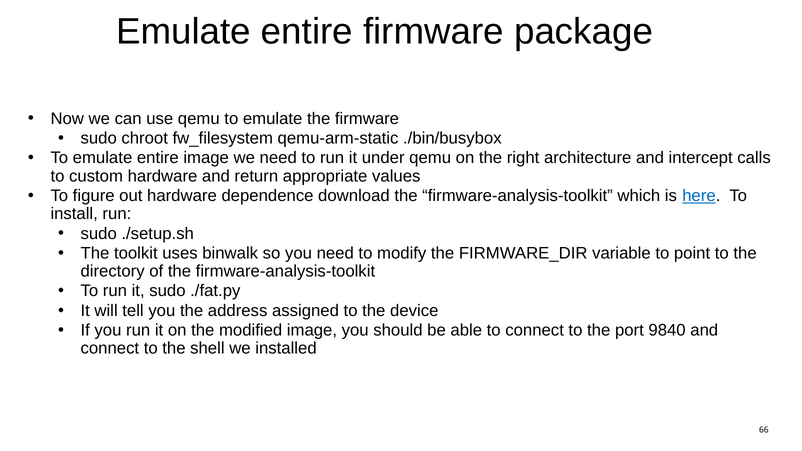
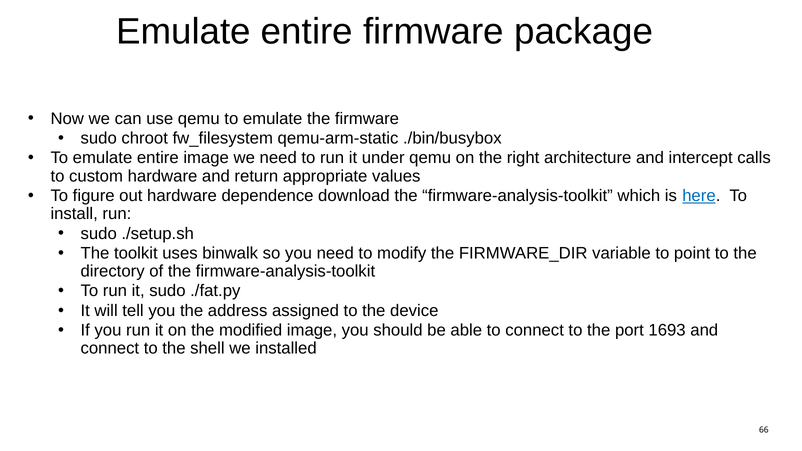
9840: 9840 -> 1693 (667, 331)
